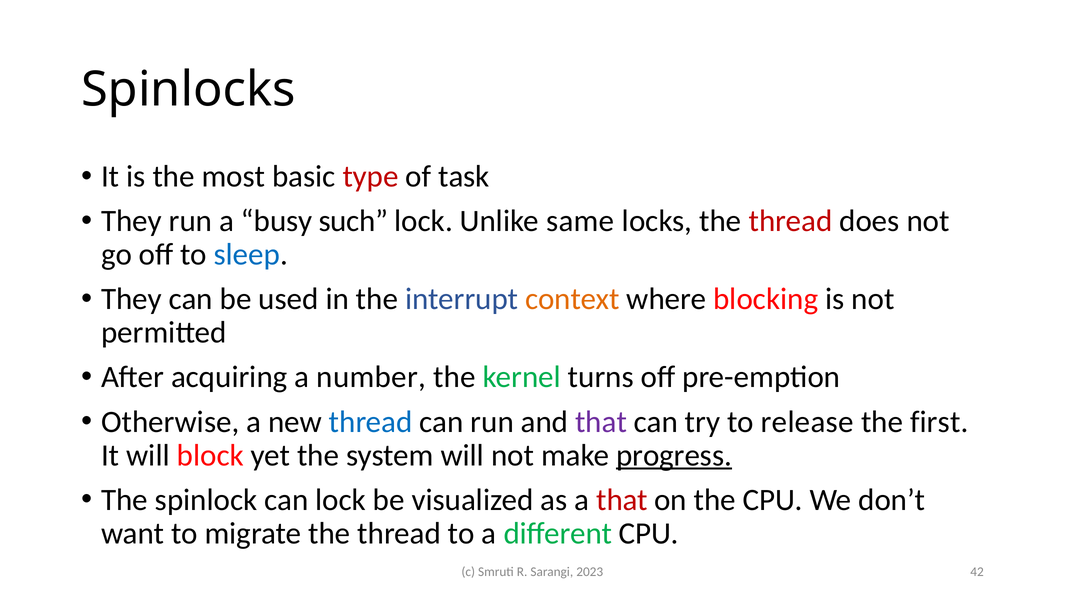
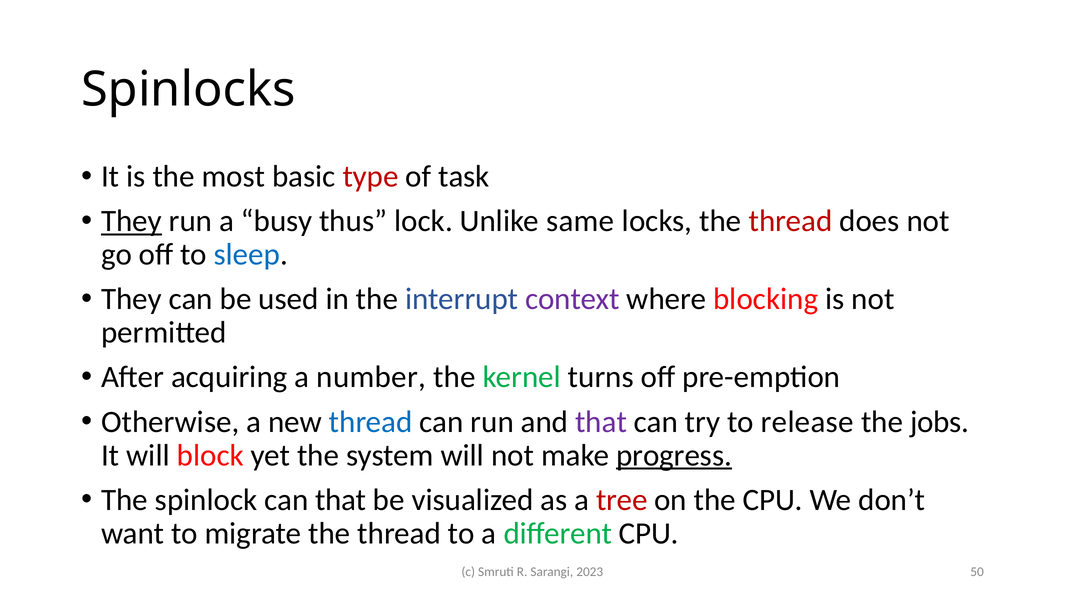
They underline: none -> present (132, 221)
such: such -> thus (353, 221)
context colour: orange -> purple (572, 299)
first: first -> jobs (940, 422)
can lock: lock -> that (341, 500)
a that: that -> tree (622, 500)
42: 42 -> 50 (977, 572)
